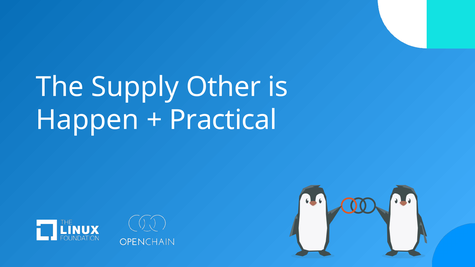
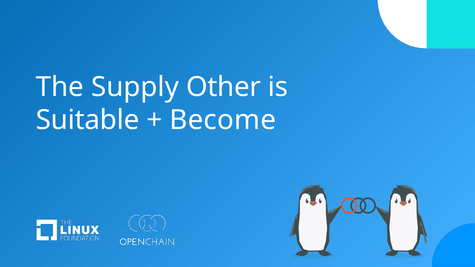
Happen: Happen -> Suitable (88, 120)
Practical: Practical -> Become (223, 120)
